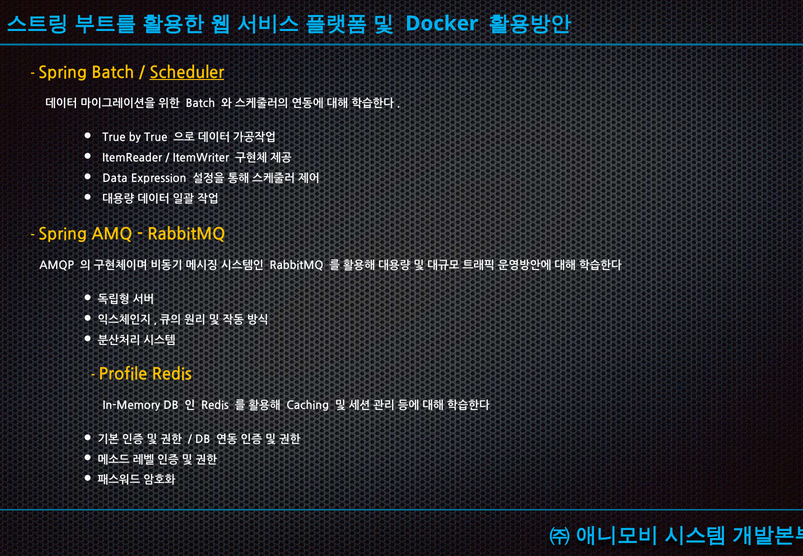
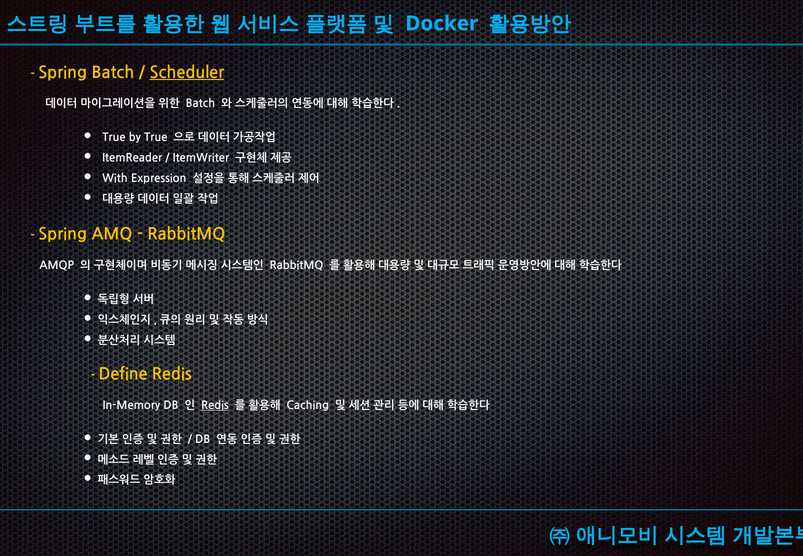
Data: Data -> With (115, 179)
Profile: Profile -> Define (123, 374)
Redis underline: none -> present (215, 405)
